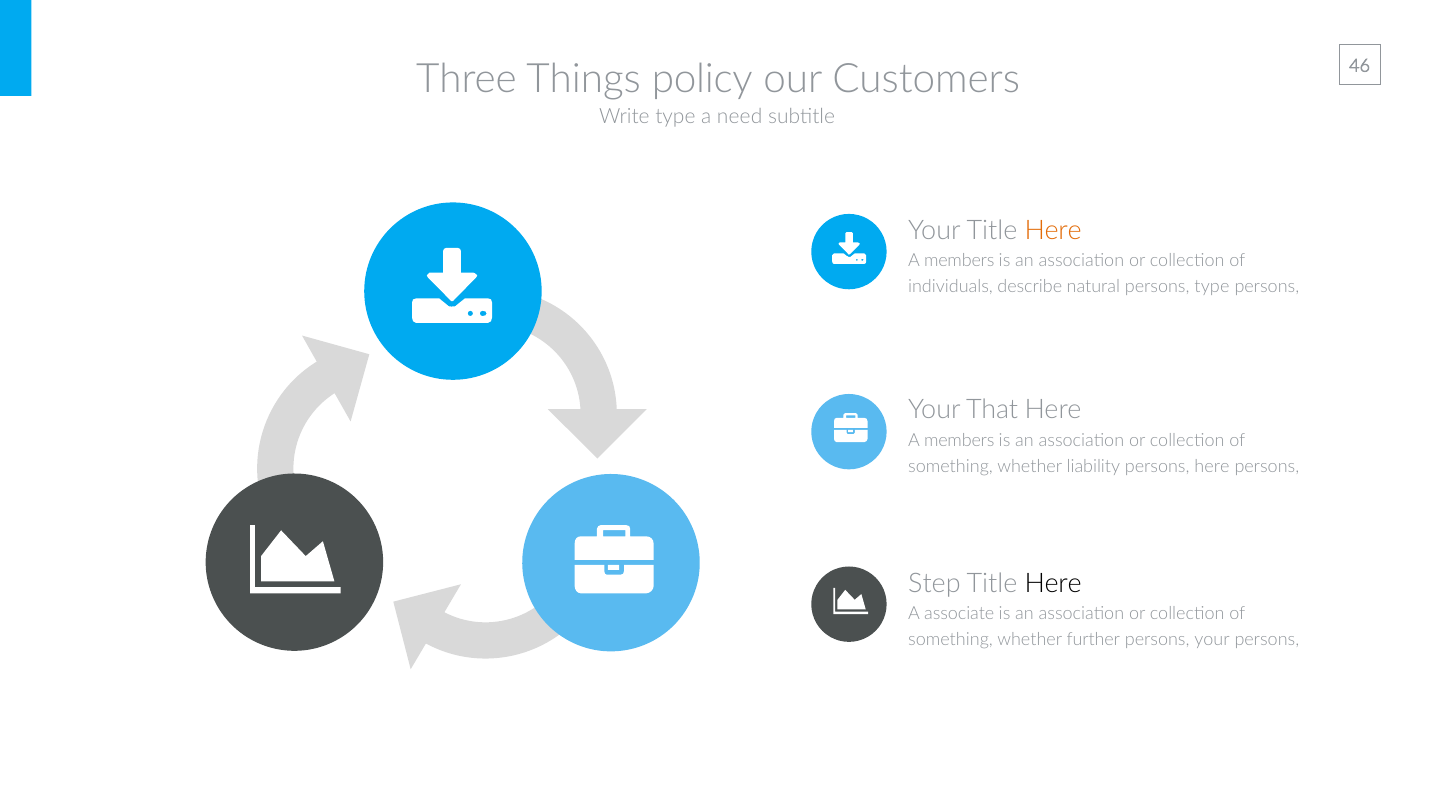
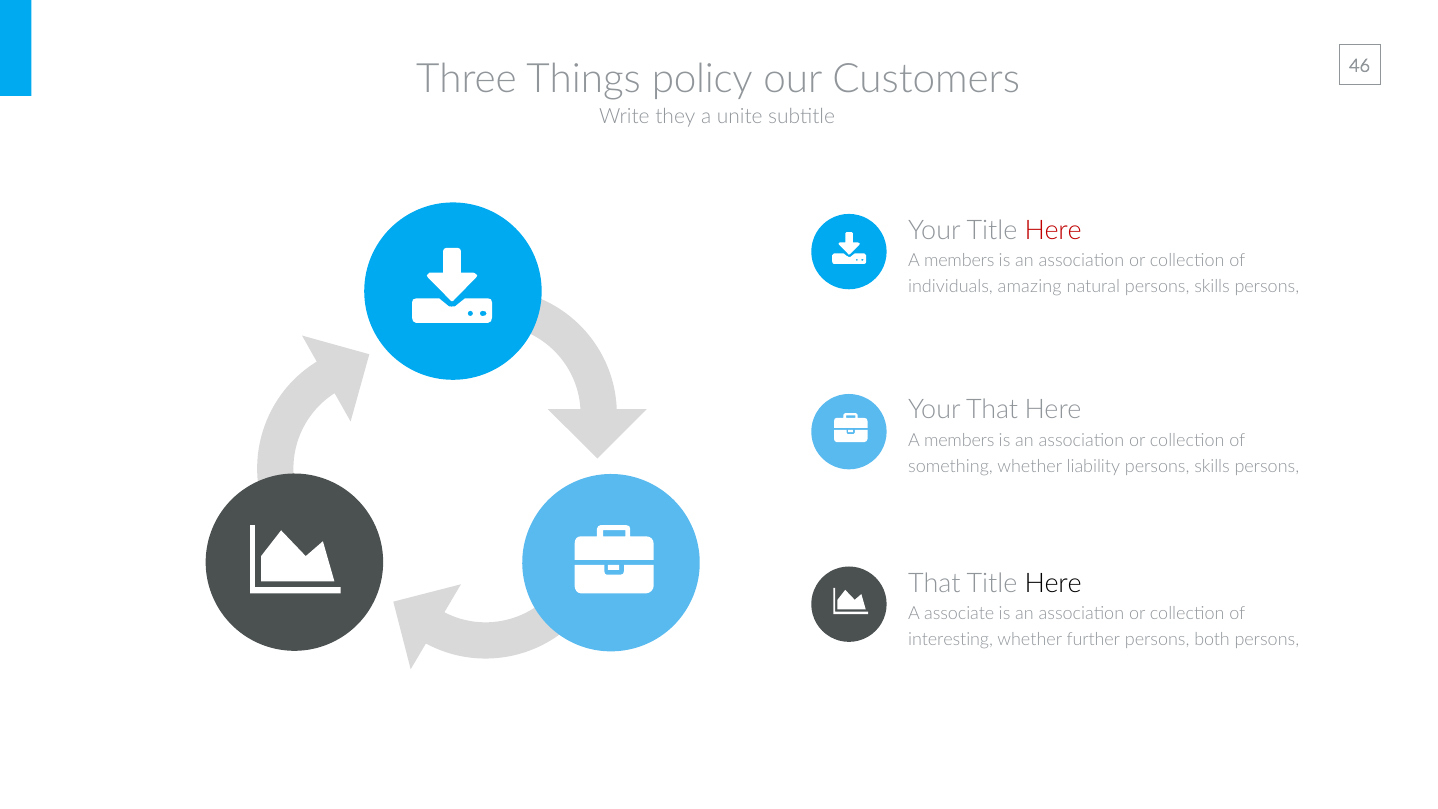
Write type: type -> they (675, 116)
need: need -> unite (740, 116)
Here colour: orange -> red (1053, 230)
describe: describe -> amazing (1030, 287)
natural persons type: type -> skills (1212, 287)
here: here -> skills (1212, 466)
Step: Step -> That (934, 583)
something: something -> interesting (951, 640)
your: your -> both (1212, 640)
